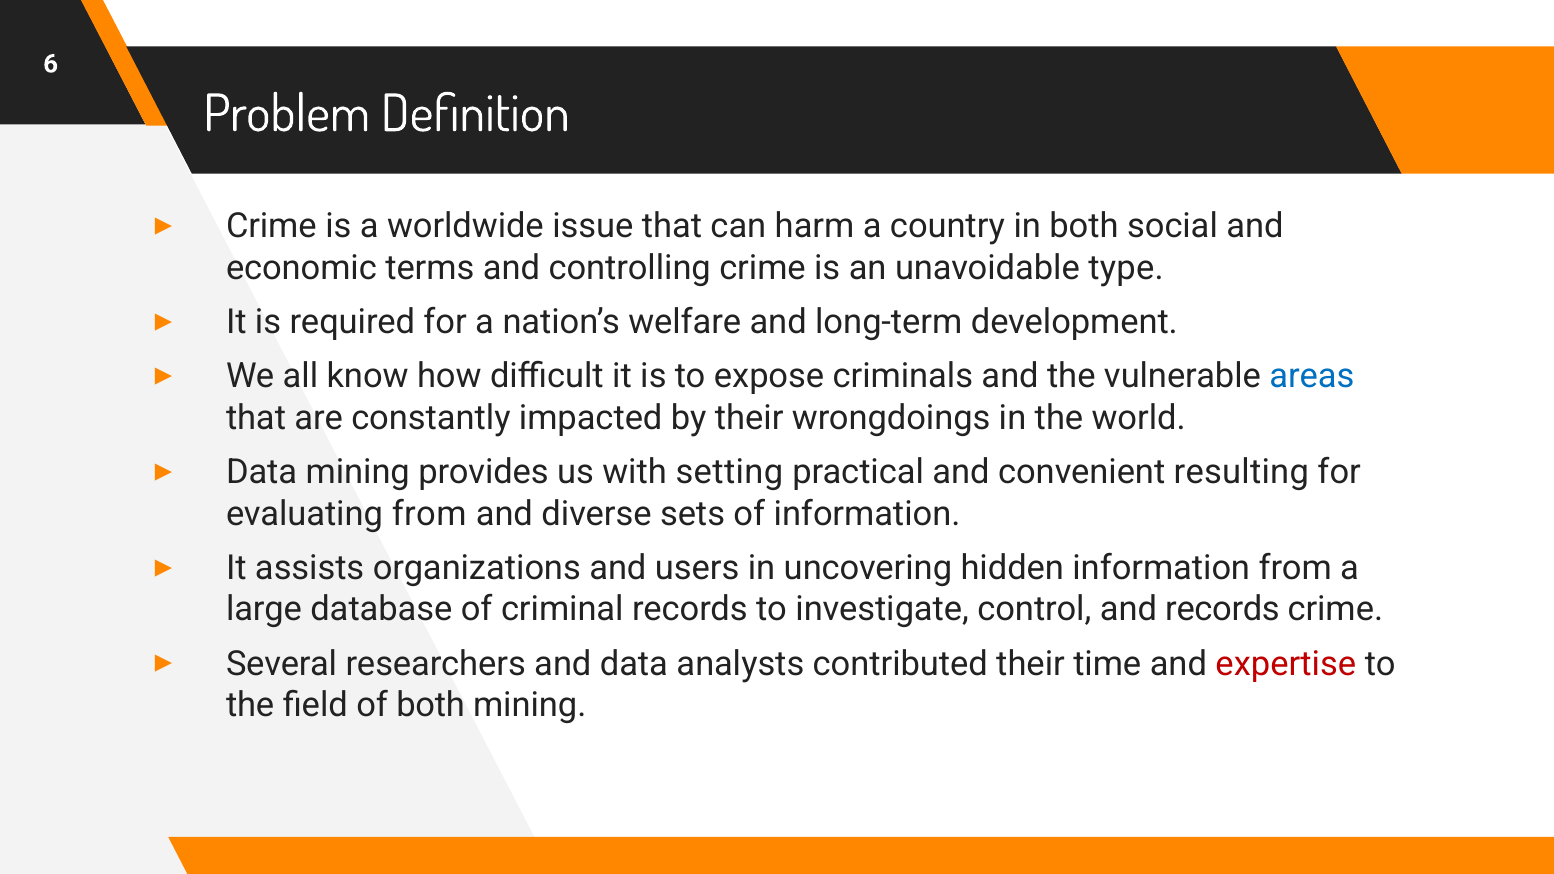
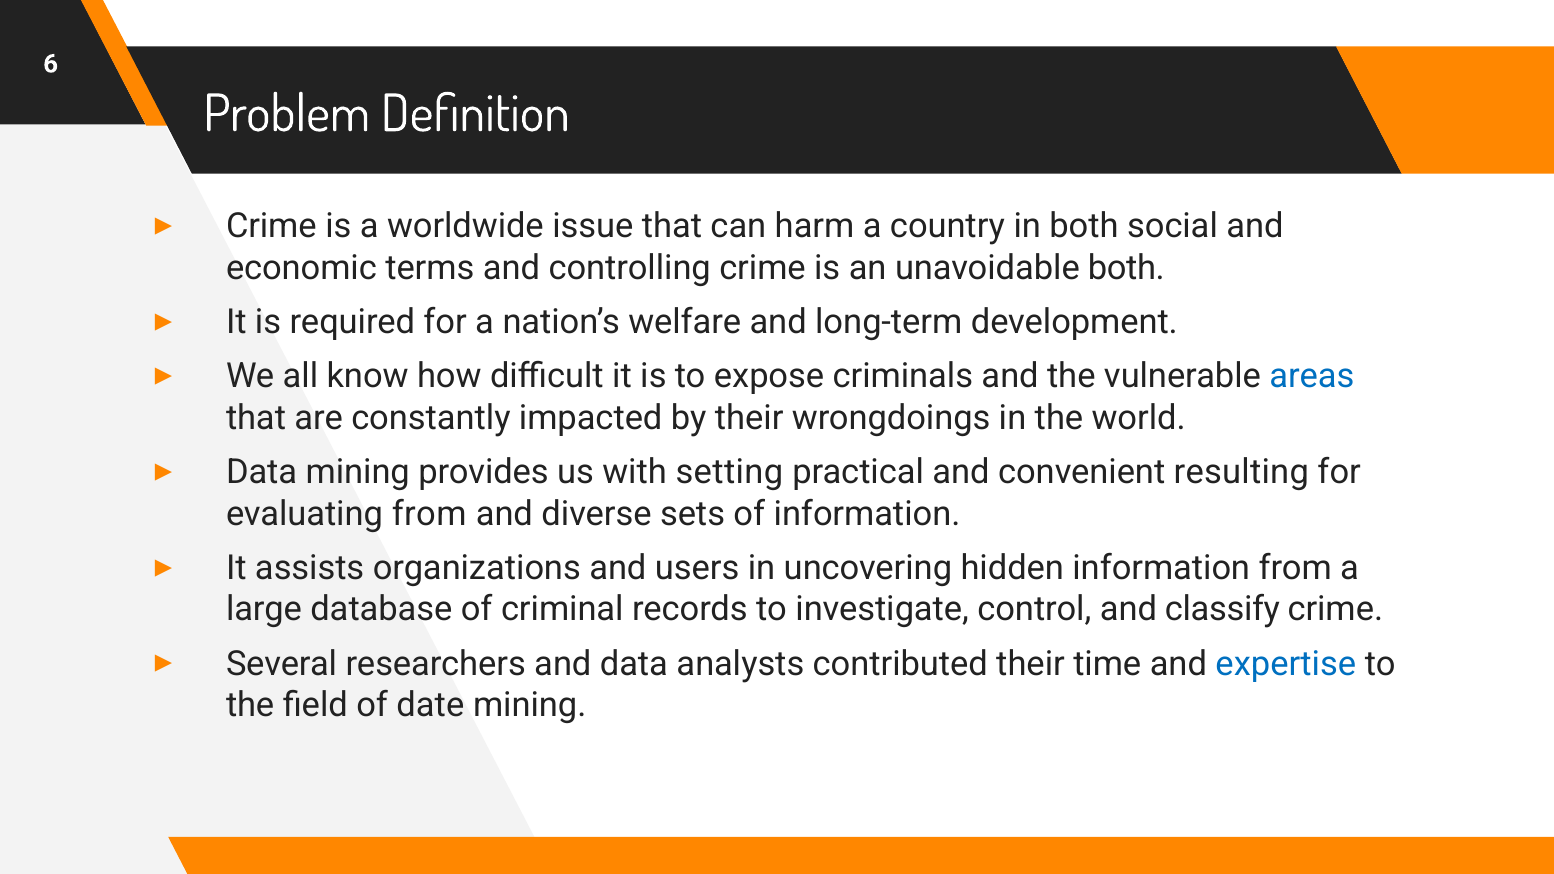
unavoidable type: type -> both (1126, 268)
and records: records -> classify (1222, 610)
expertise colour: red -> blue (1286, 664)
of both: both -> date (430, 705)
